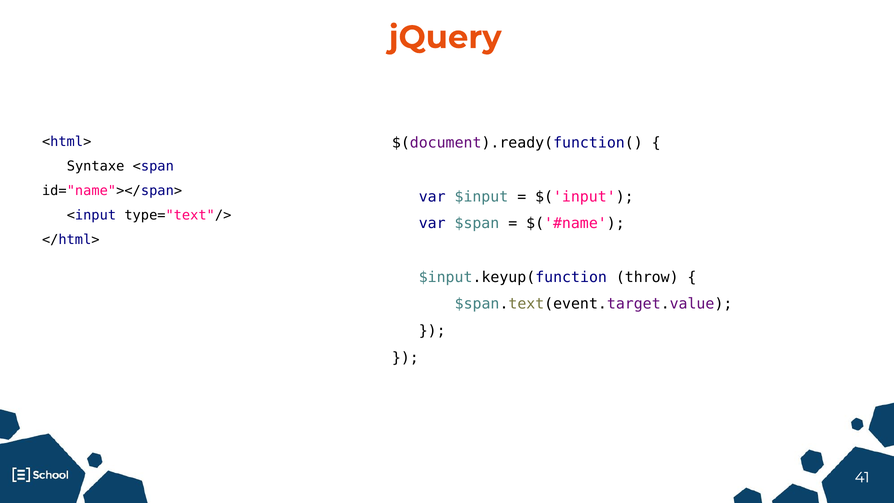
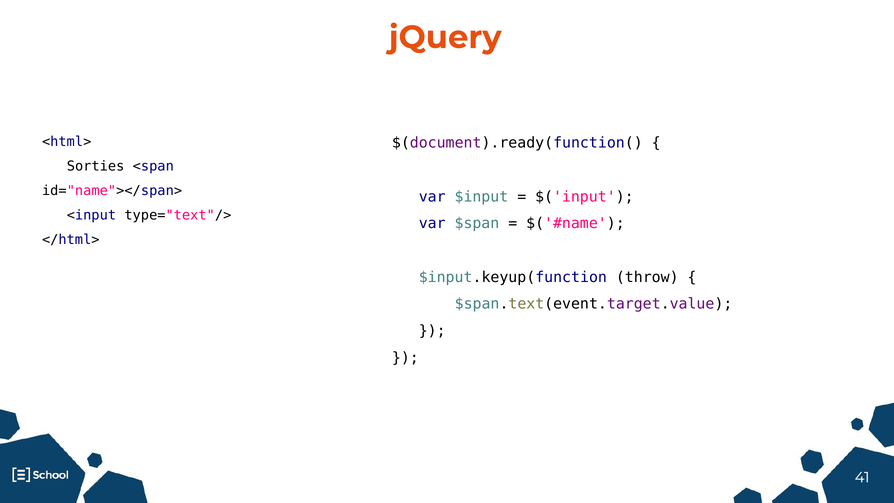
Syntaxe: Syntaxe -> Sorties (96, 166)
